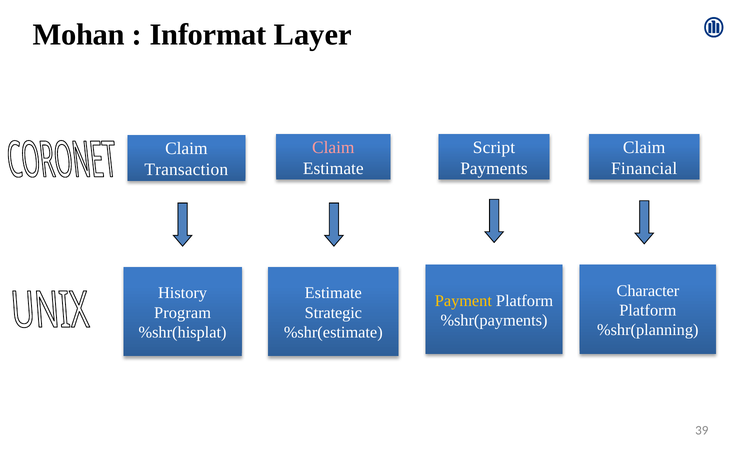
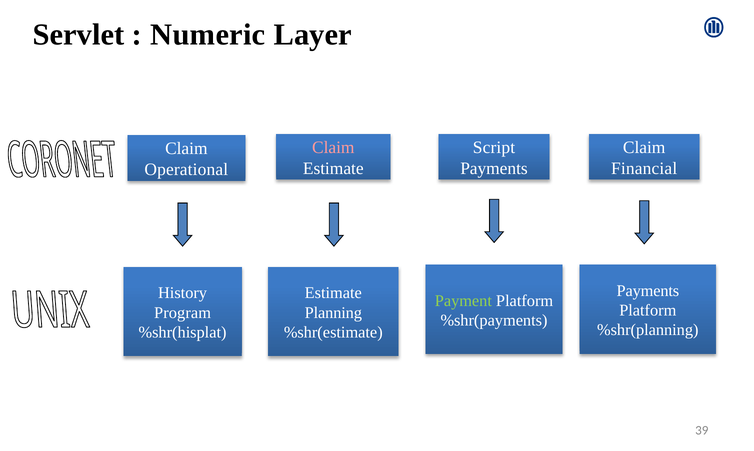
Mohan: Mohan -> Servlet (79, 35)
Informat: Informat -> Numeric (208, 35)
Transaction: Transaction -> Operational (186, 170)
Character: Character -> Payments (648, 291)
Payment colour: yellow -> light green (463, 301)
Strategic: Strategic -> Planning (333, 313)
